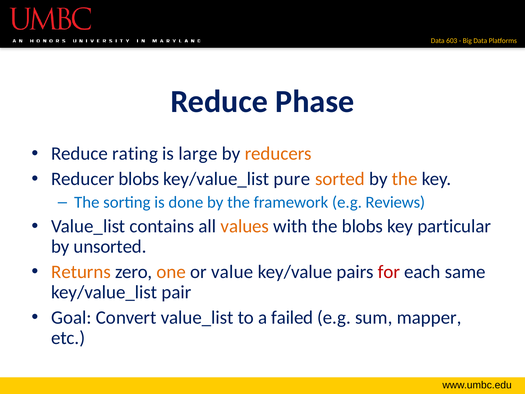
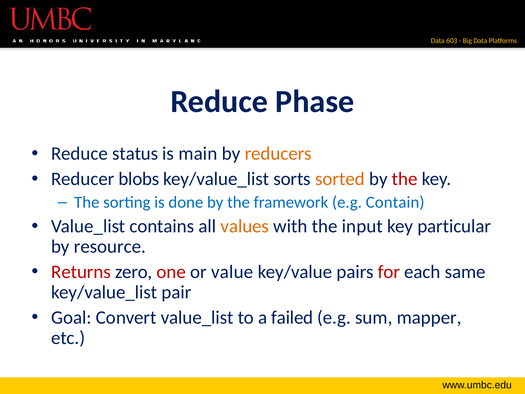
rating: rating -> status (135, 154)
large: large -> main (198, 154)
pure: pure -> sorts (292, 179)
the colour: orange -> red (405, 179)
Reviews: Reviews -> Contain (395, 202)
the blobs: blobs -> input (362, 226)
unsorted: unsorted -> resource (110, 246)
Returns colour: orange -> red (81, 272)
one colour: orange -> red (171, 272)
